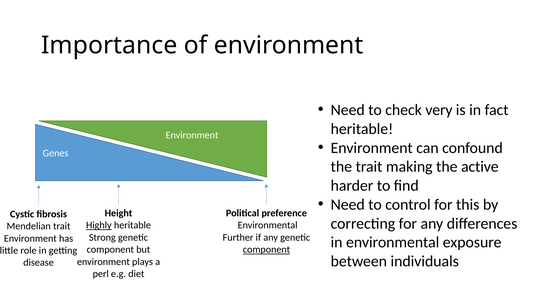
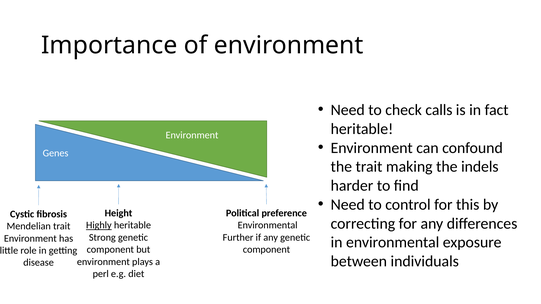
very: very -> calls (439, 110)
active: active -> indels (480, 167)
component underline: present -> none (266, 250)
